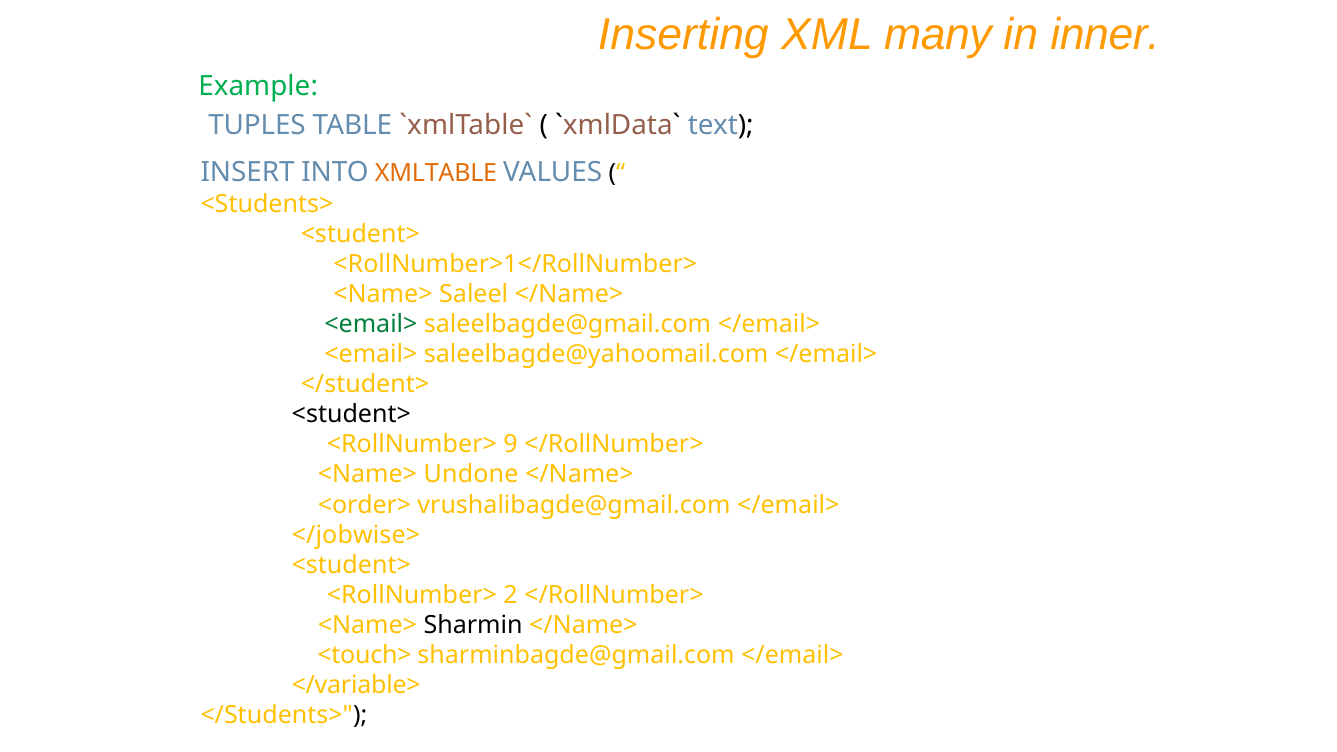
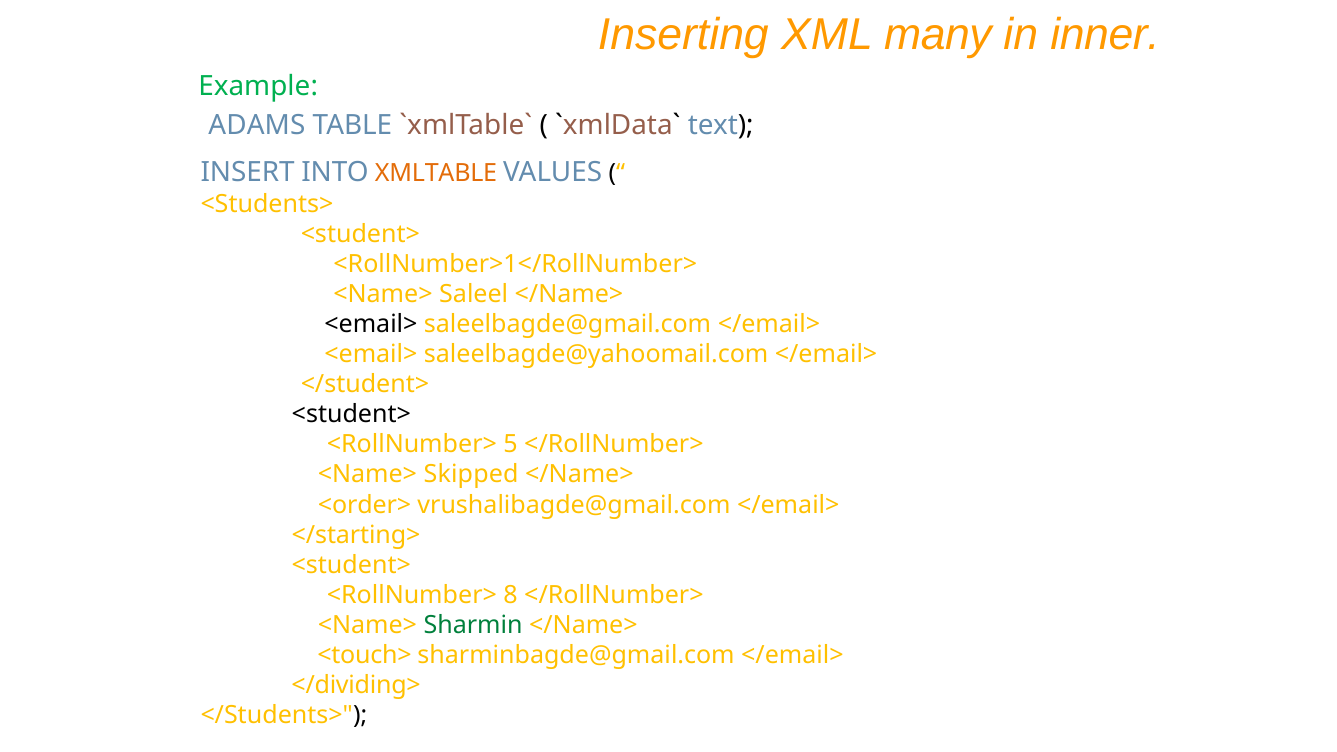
TUPLES: TUPLES -> ADAMS (257, 125)
<email> colour: green -> black (371, 324)
9: 9 -> 5 (511, 445)
Undone: Undone -> Skipped (471, 475)
</jobwise>: </jobwise> -> </starting> (356, 535)
2: 2 -> 8 (511, 595)
Sharmin colour: black -> green (473, 625)
</variable>: </variable> -> </dividing> (356, 685)
